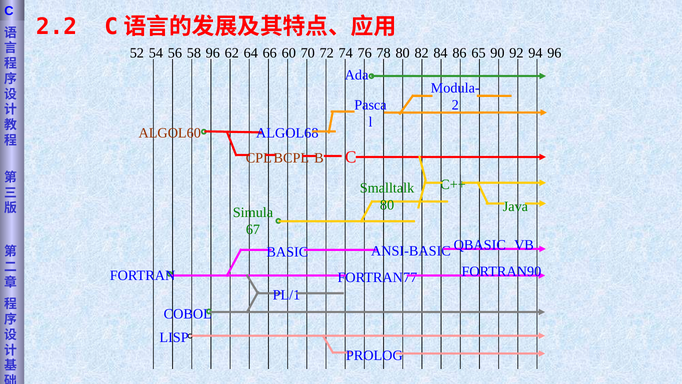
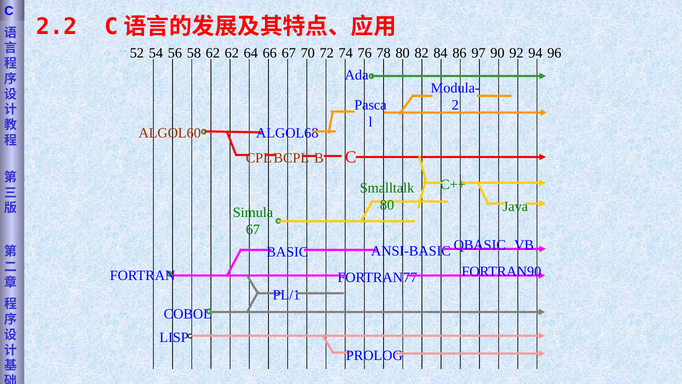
58 96: 96 -> 62 (213, 53)
66 60: 60 -> 67 (289, 53)
65: 65 -> 97 (479, 53)
